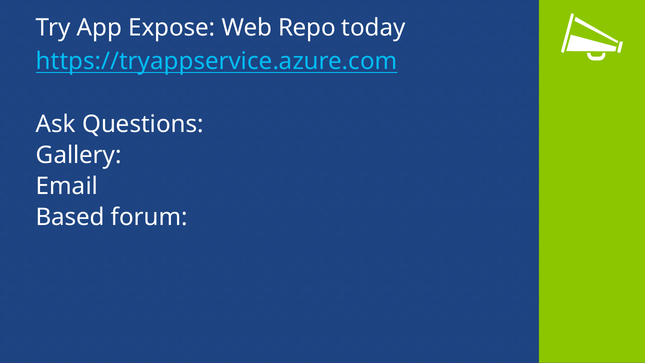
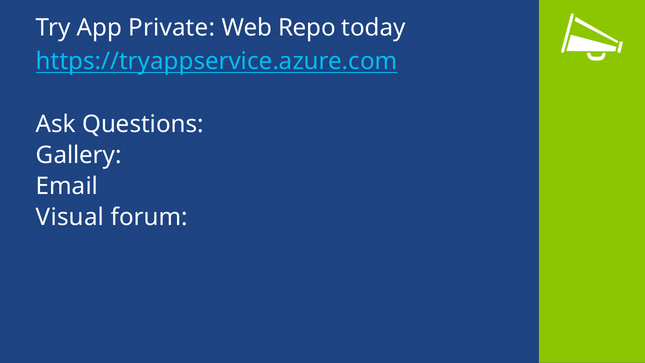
Expose: Expose -> Private (172, 28)
Based: Based -> Visual (70, 217)
